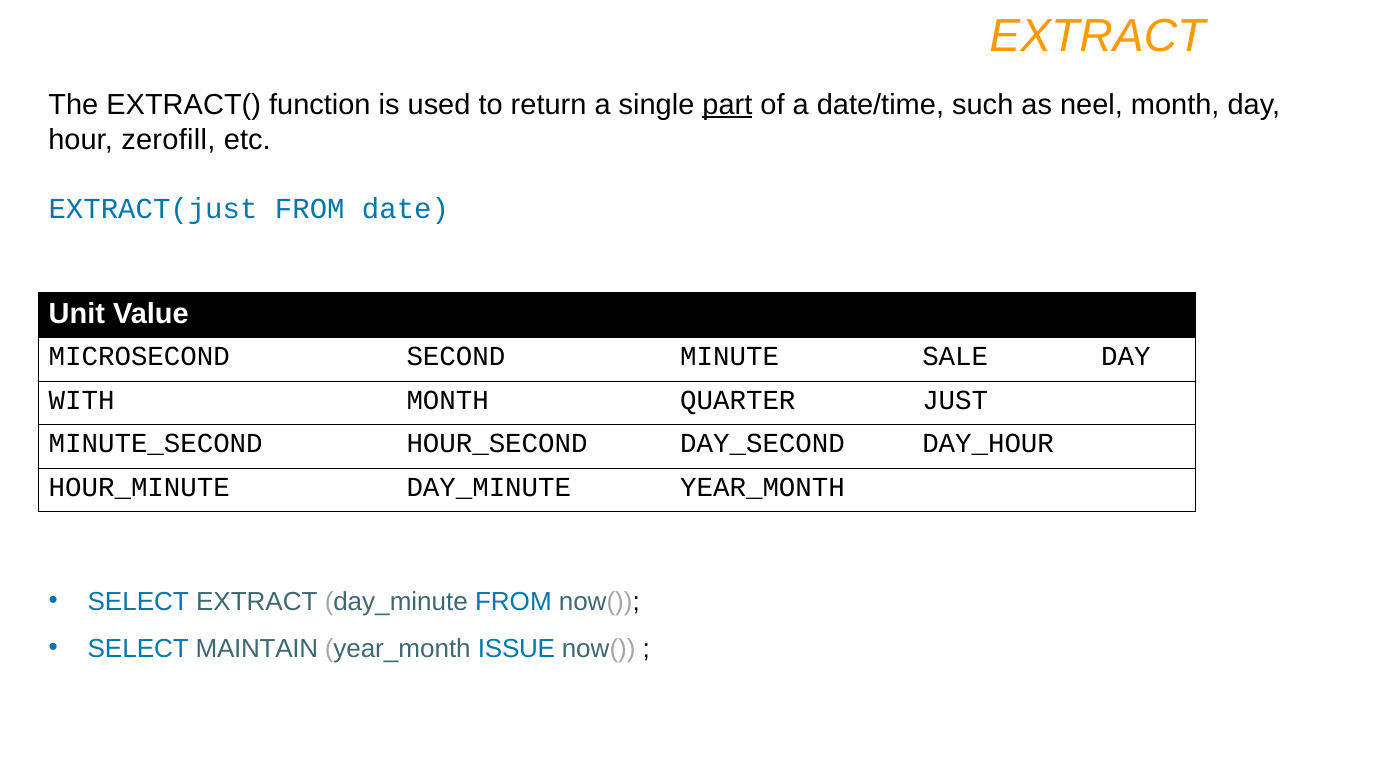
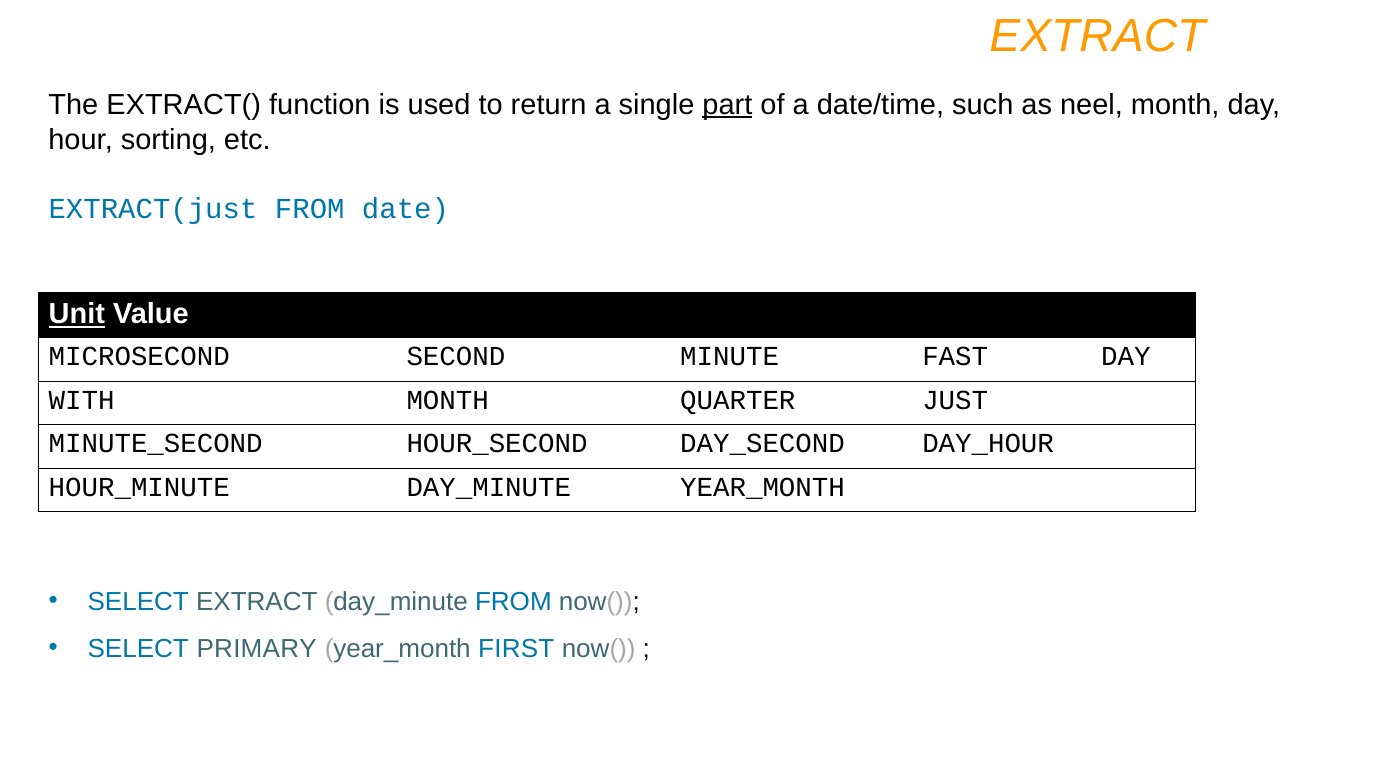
zerofill: zerofill -> sorting (168, 139)
Unit underline: none -> present (77, 314)
SALE: SALE -> FAST (955, 357)
MAINTAIN: MAINTAIN -> PRIMARY (257, 648)
ISSUE: ISSUE -> FIRST (516, 648)
